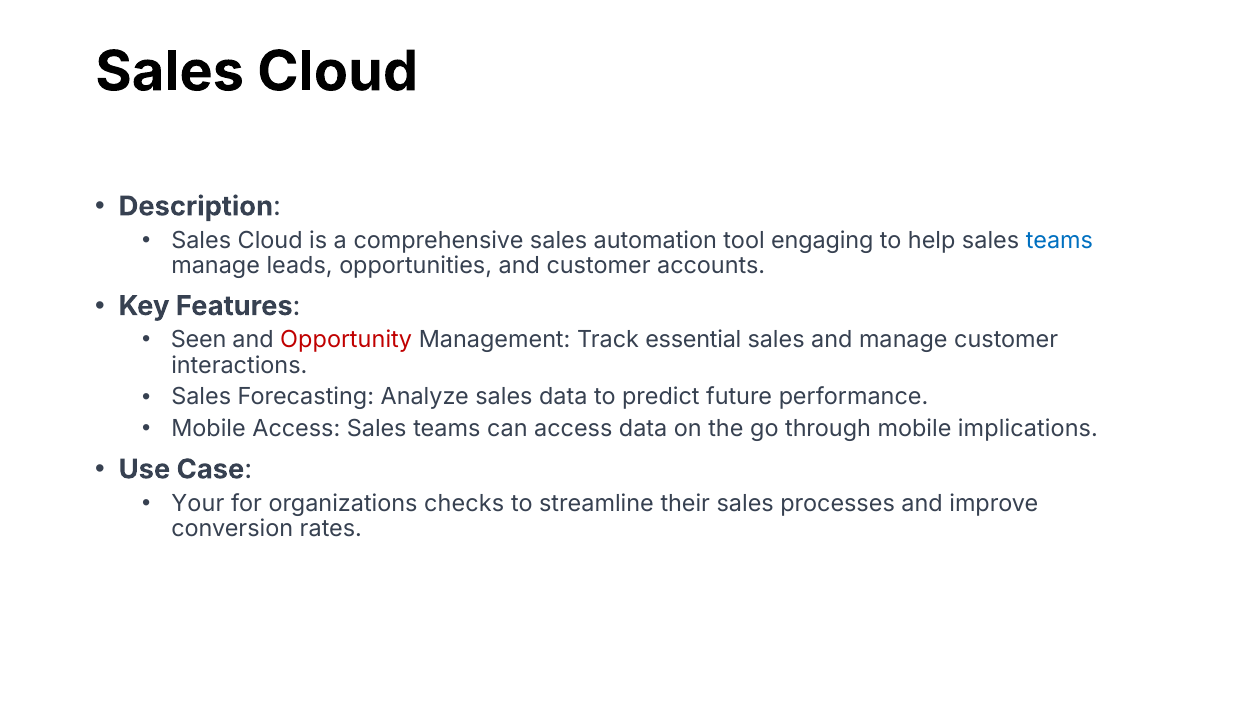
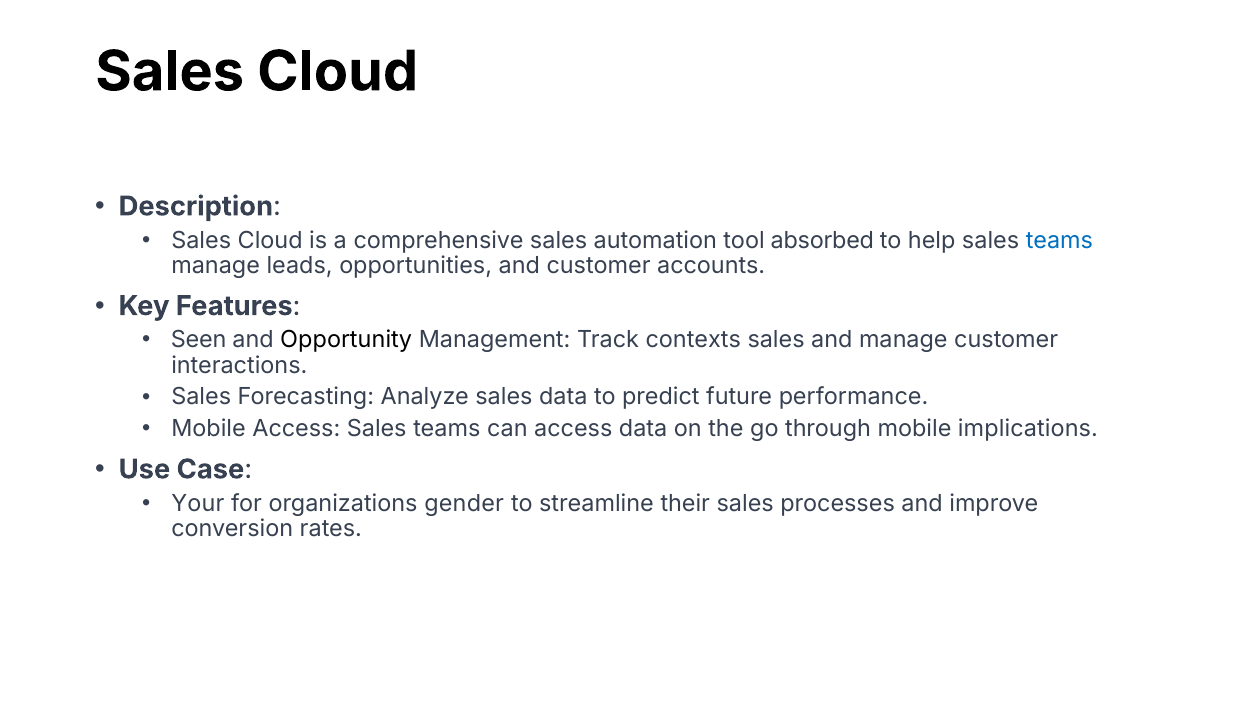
engaging: engaging -> absorbed (822, 240)
Opportunity colour: red -> black (346, 340)
essential: essential -> contexts (693, 340)
checks: checks -> gender (464, 503)
